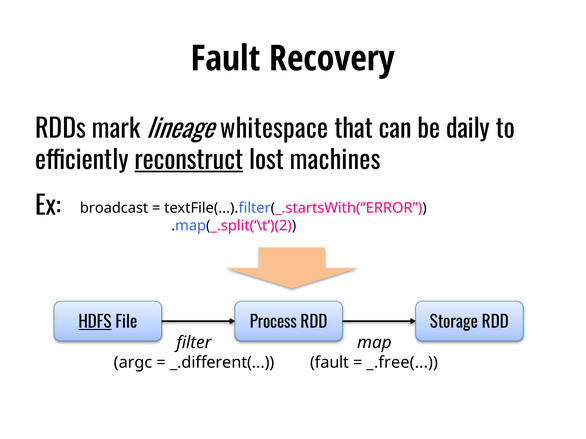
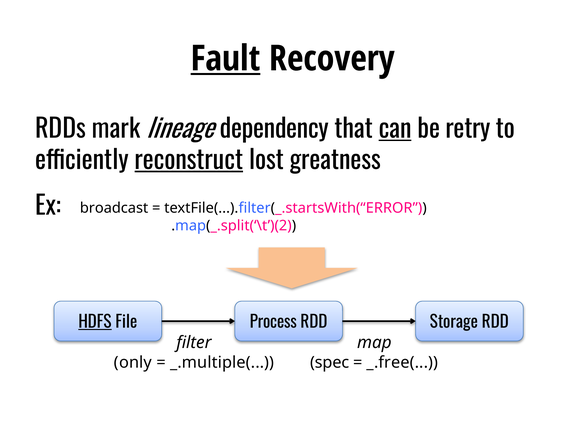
Fault underline: none -> present (226, 59)
whitespace: whitespace -> dependency (274, 129)
can underline: none -> present (395, 129)
daily: daily -> retry (468, 129)
machines: machines -> greatness (335, 161)
argc: argc -> only (133, 363)
_.different(: _.different( -> _.multiple( (222, 363)
fault: fault -> spec (330, 363)
